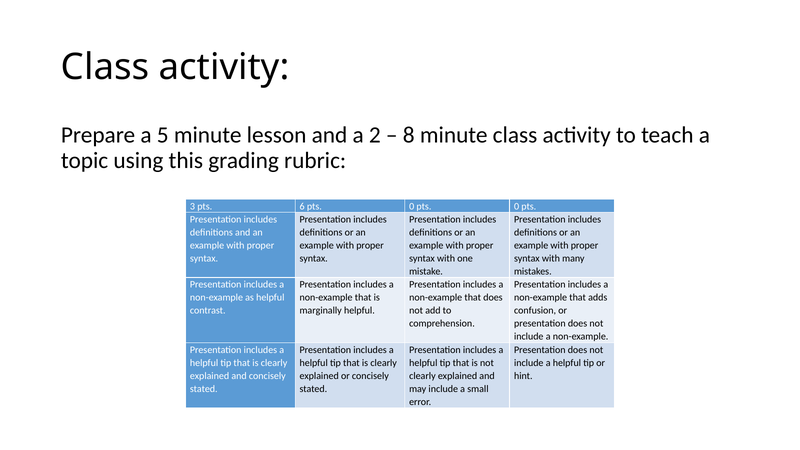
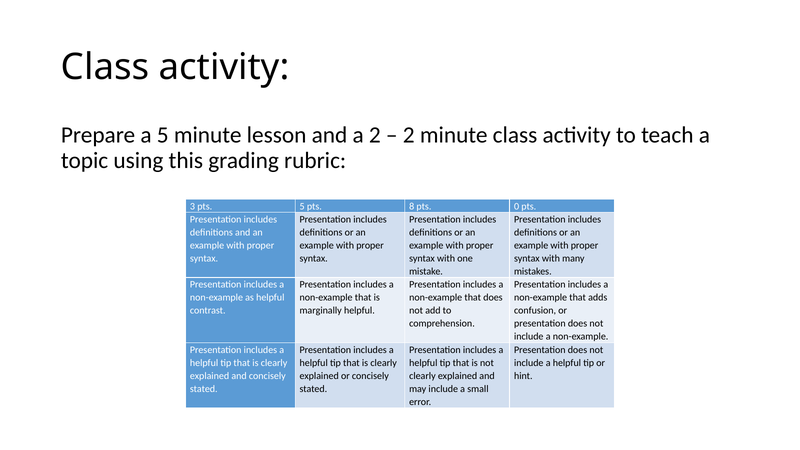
8: 8 -> 2 (409, 135)
pts 6: 6 -> 5 (302, 206)
0: 0 -> 8 (412, 206)
